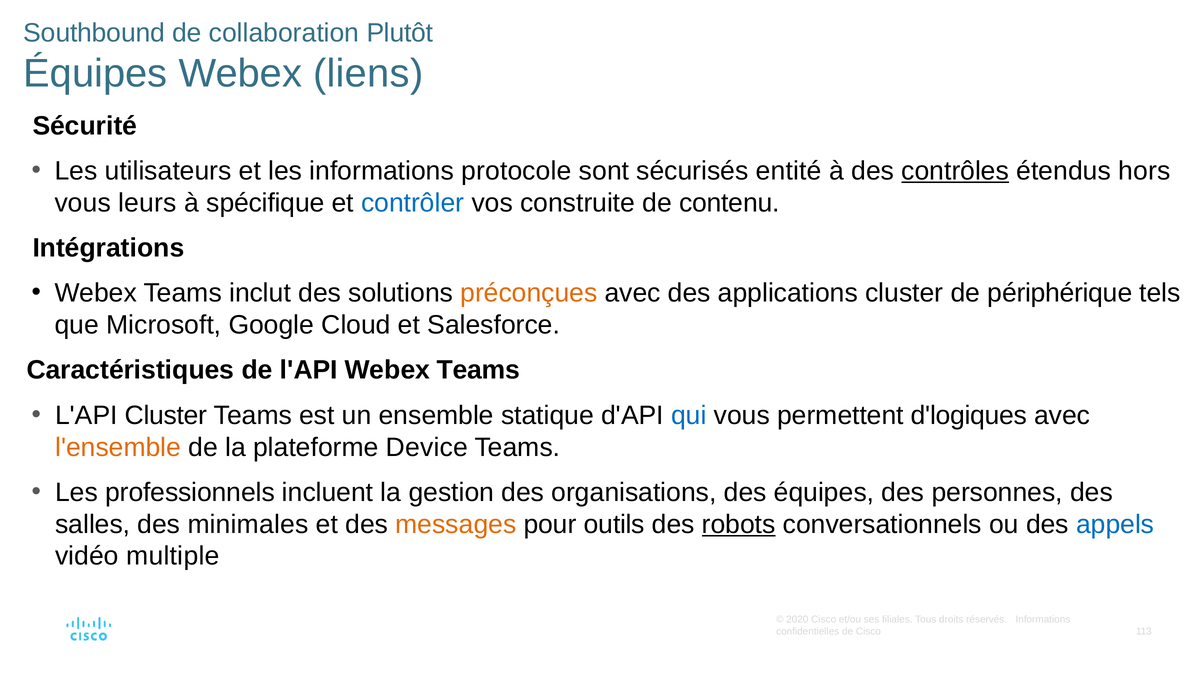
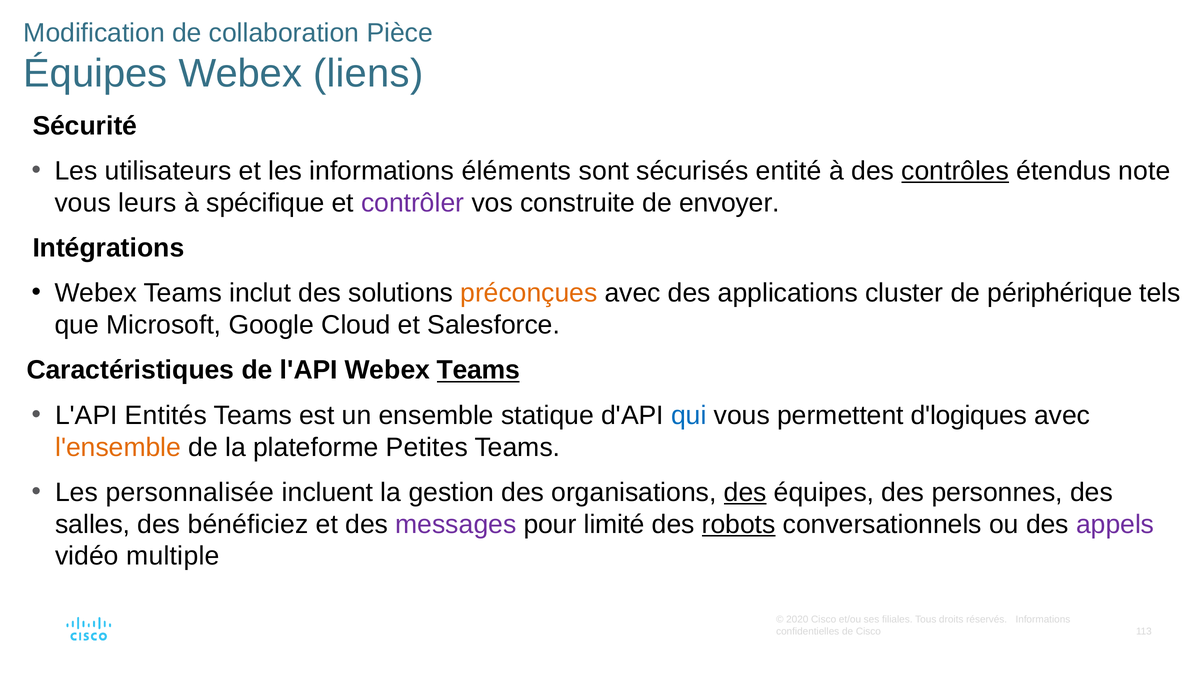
Southbound: Southbound -> Modification (94, 33)
Plutôt: Plutôt -> Pièce (400, 33)
protocole: protocole -> éléments (516, 171)
hors: hors -> note (1144, 171)
contrôler colour: blue -> purple (413, 203)
contenu: contenu -> envoyer (729, 203)
Teams underline: none -> present (478, 370)
L'API Cluster: Cluster -> Entités (166, 416)
Device: Device -> Petites (427, 448)
professionnels: professionnels -> personnalisée (190, 493)
des underline: none -> present (745, 493)
minimales: minimales -> bénéficiez (248, 525)
messages colour: orange -> purple (456, 525)
outils: outils -> limité (614, 525)
appels colour: blue -> purple (1115, 525)
